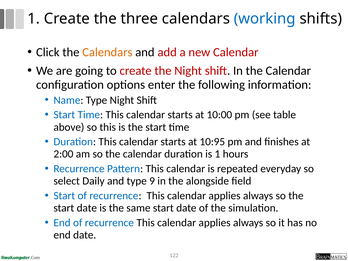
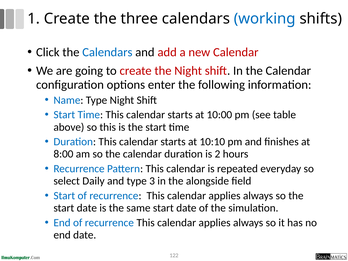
Calendars colour: orange -> blue (107, 52)
10:95: 10:95 -> 10:10 (212, 142)
2:00: 2:00 -> 8:00 (63, 154)
is 1: 1 -> 2 (217, 154)
9: 9 -> 3 (152, 181)
